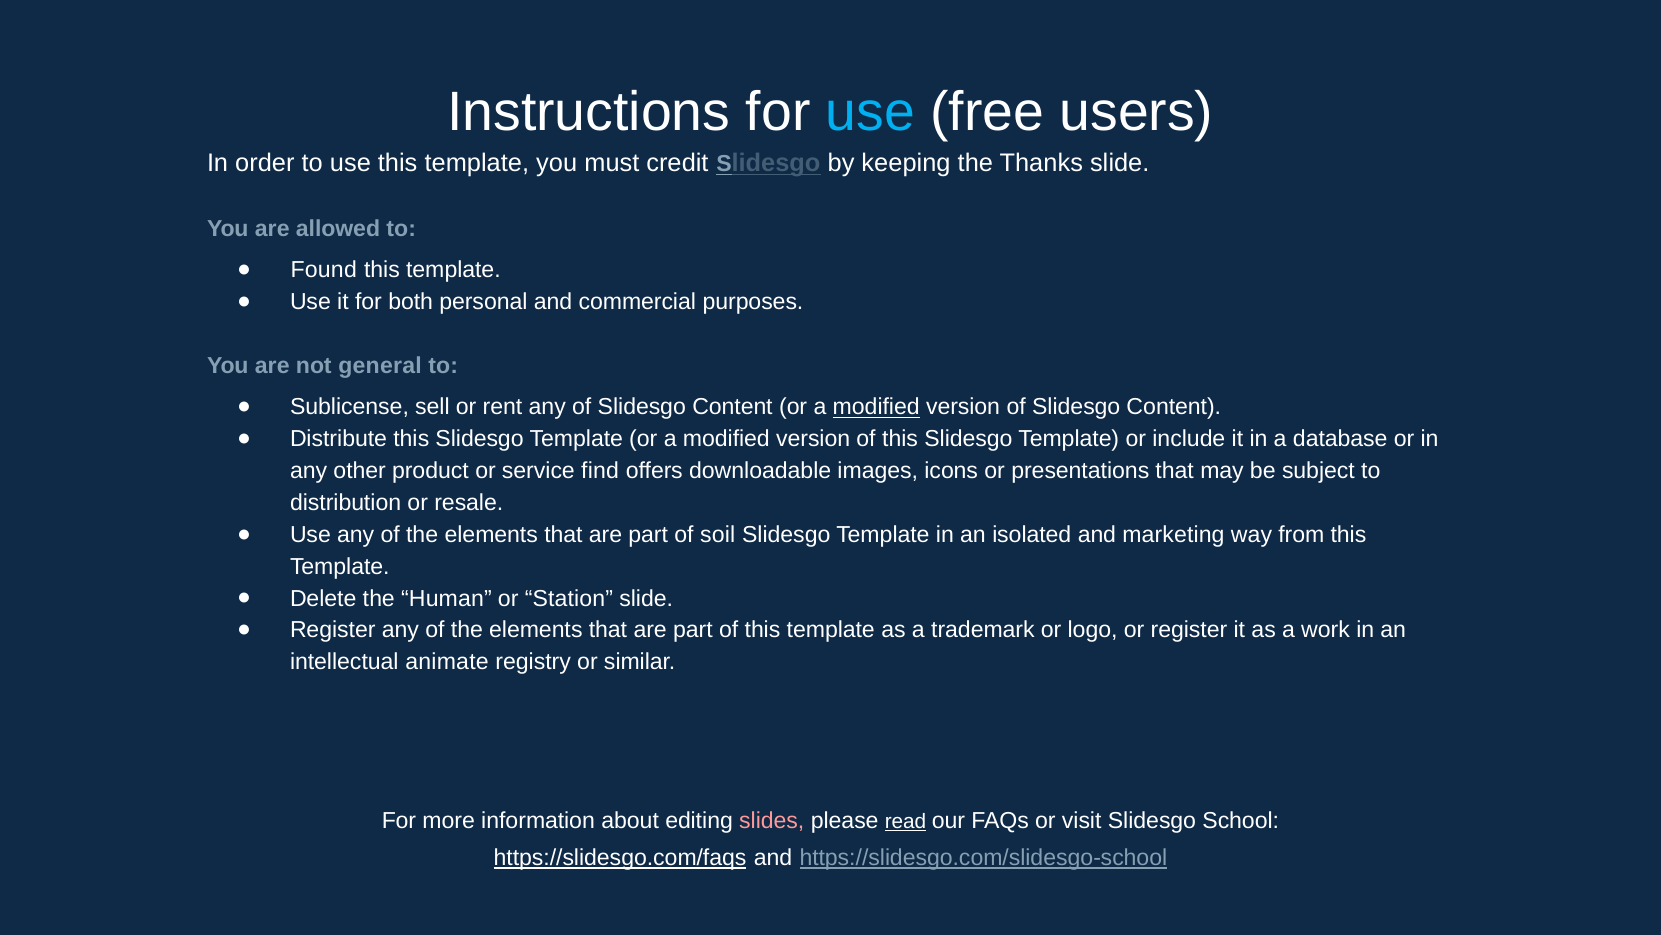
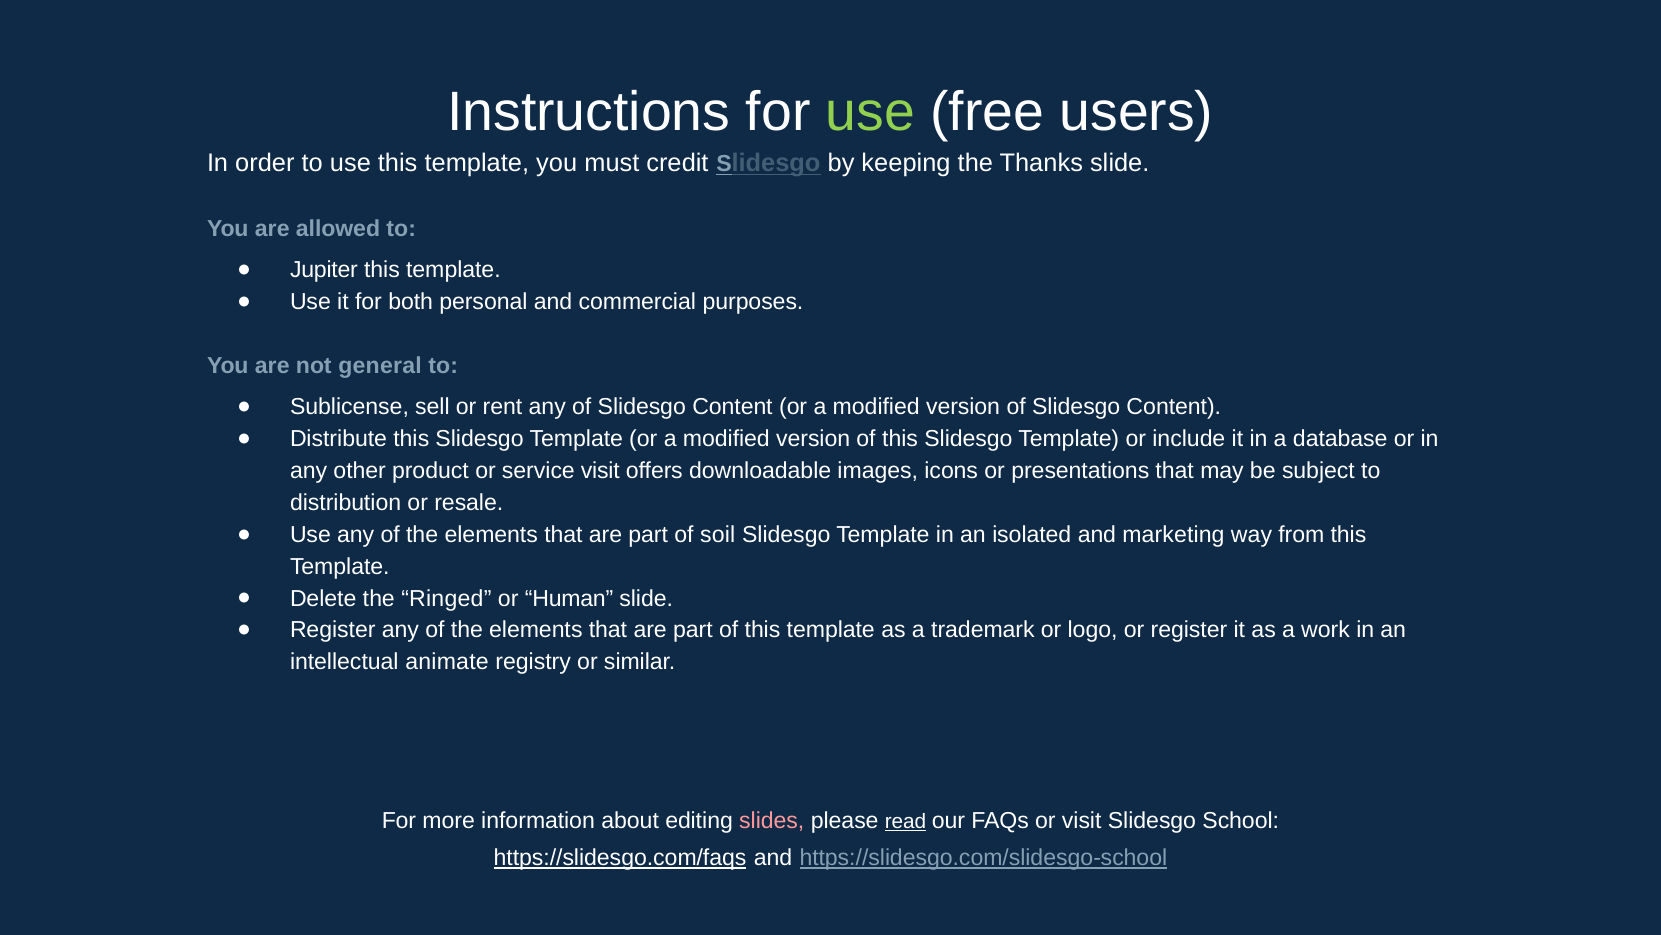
use colour: light blue -> light green (870, 113)
Found: Found -> Jupiter (324, 270)
modified underline: present -> none (876, 407)
service find: find -> visit (600, 471)
Human: Human -> Ringed (446, 598)
Station: Station -> Human (569, 598)
